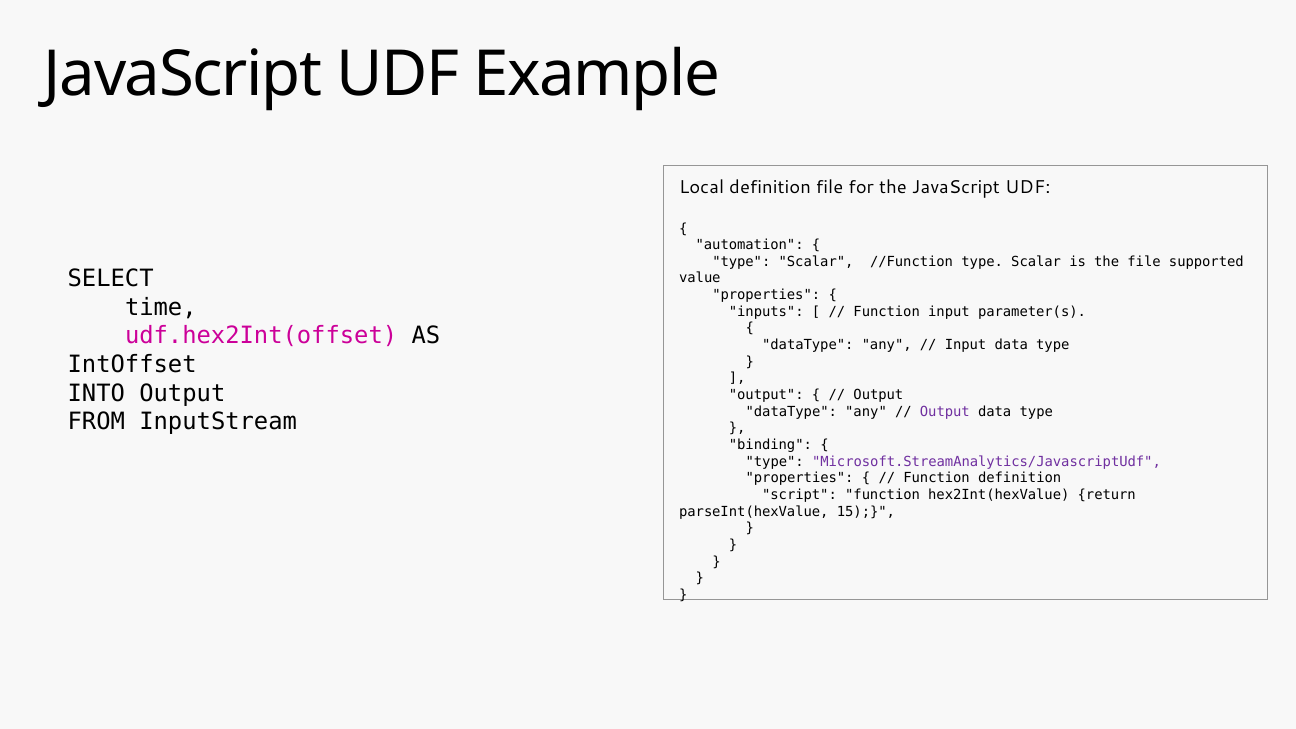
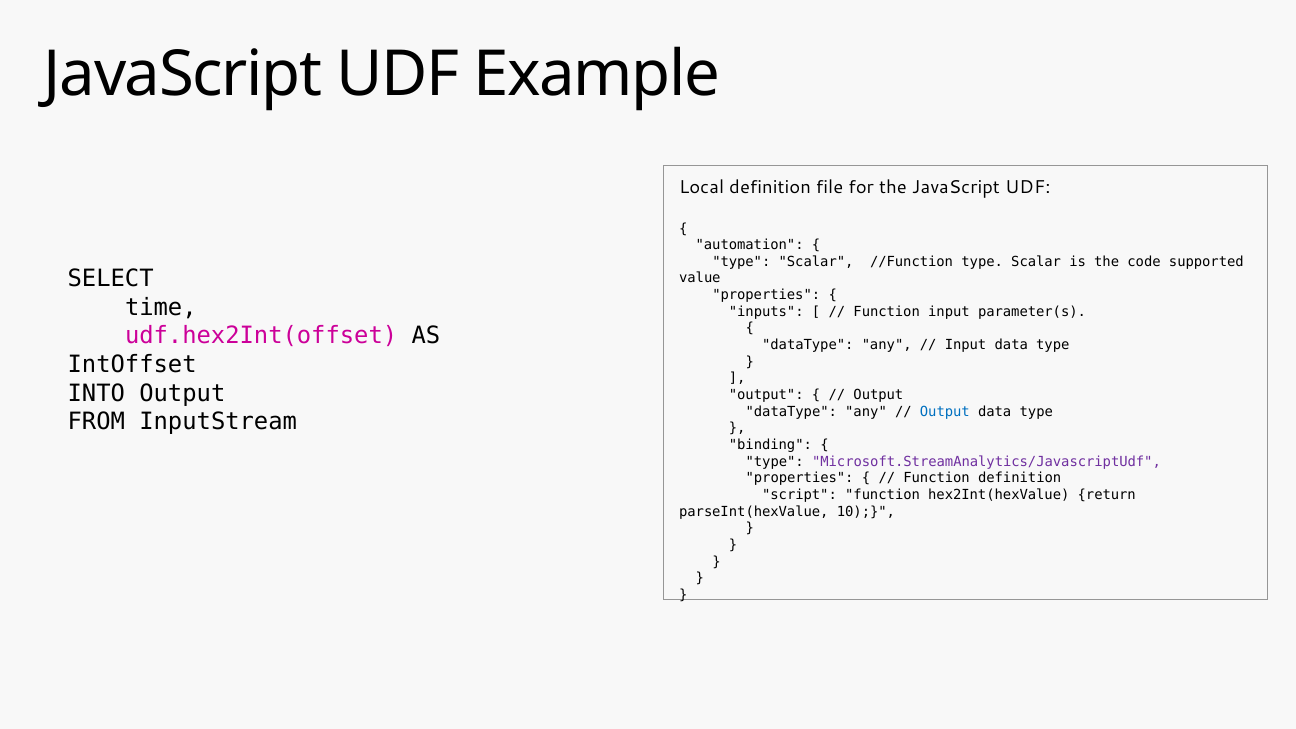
the file: file -> code (1144, 262)
Output colour: purple -> blue (945, 412)
15: 15 -> 10 (866, 512)
